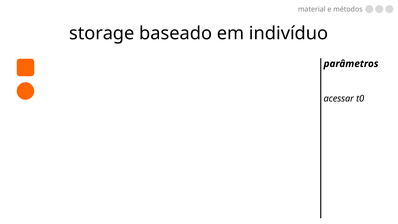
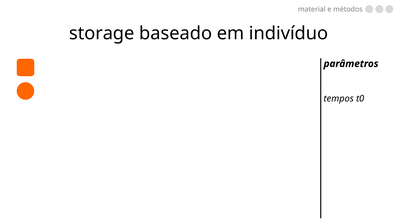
acessar: acessar -> tempos (339, 98)
